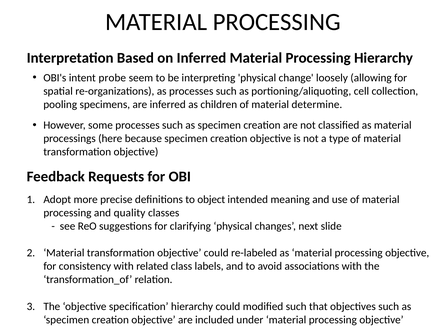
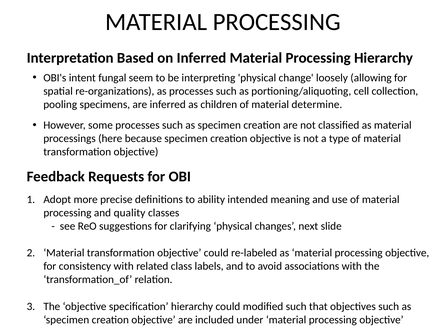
probe: probe -> fungal (112, 78)
object: object -> ability (211, 200)
